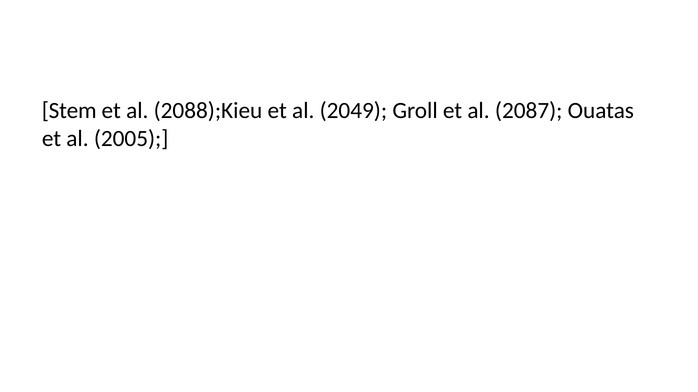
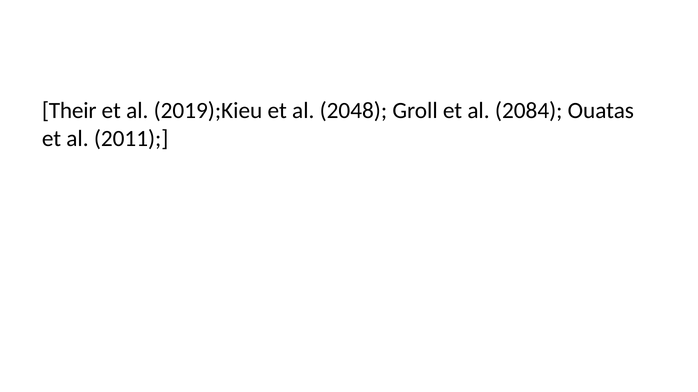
Stem: Stem -> Their (69, 111)
2088);Kieu: 2088);Kieu -> 2019);Kieu (208, 111)
2049: 2049 -> 2048 (353, 111)
2087: 2087 -> 2084 (529, 111)
2005: 2005 -> 2011 (131, 139)
